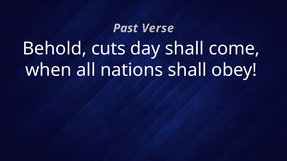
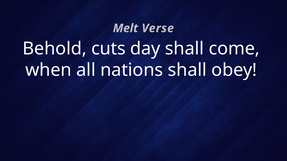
Past: Past -> Melt (125, 28)
